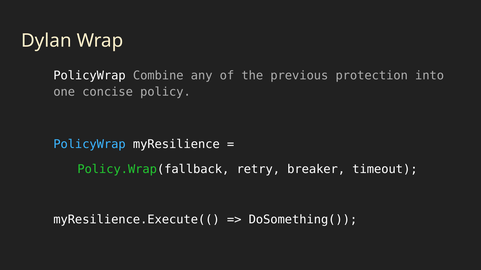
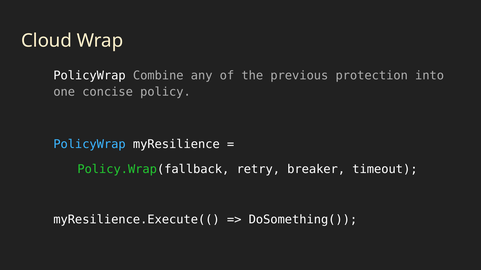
Dylan: Dylan -> Cloud (47, 41)
